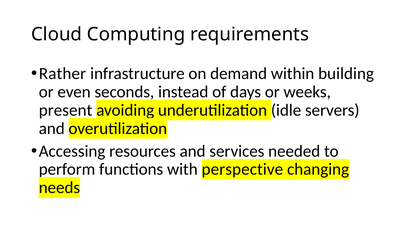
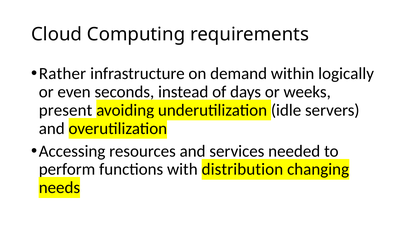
building: building -> logically (346, 74)
perspective: perspective -> distribution (242, 170)
